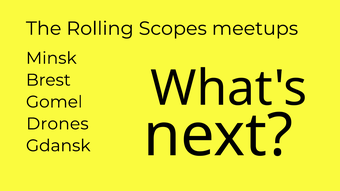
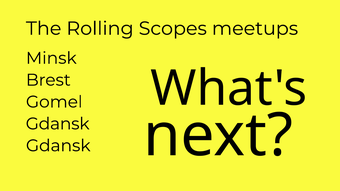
Drones: Drones -> Gdansk (58, 124)
